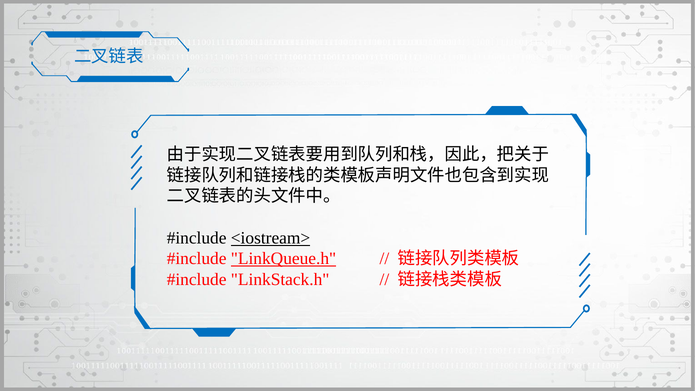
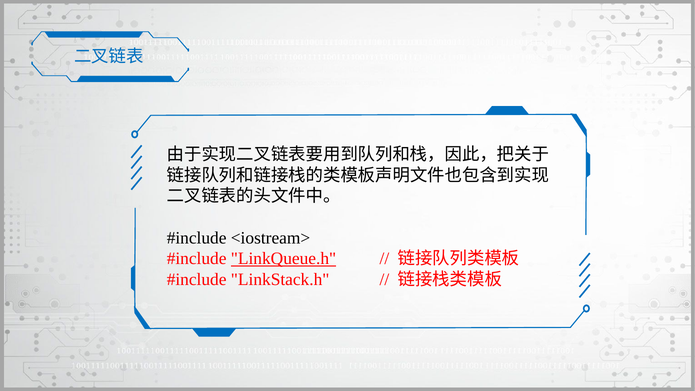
<iostream> underline: present -> none (271, 238)
